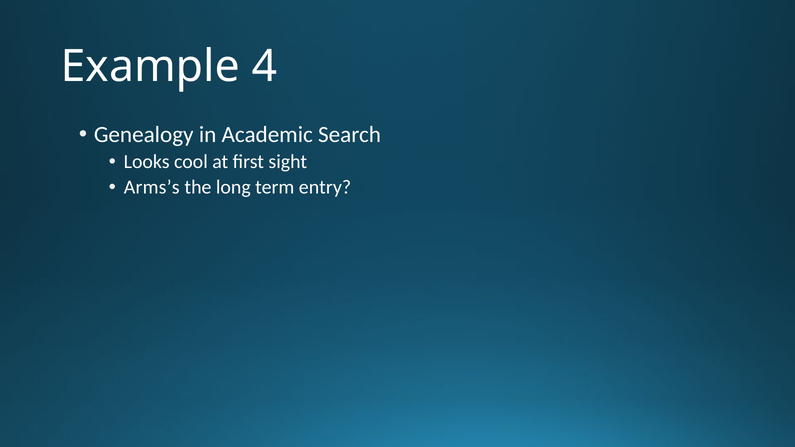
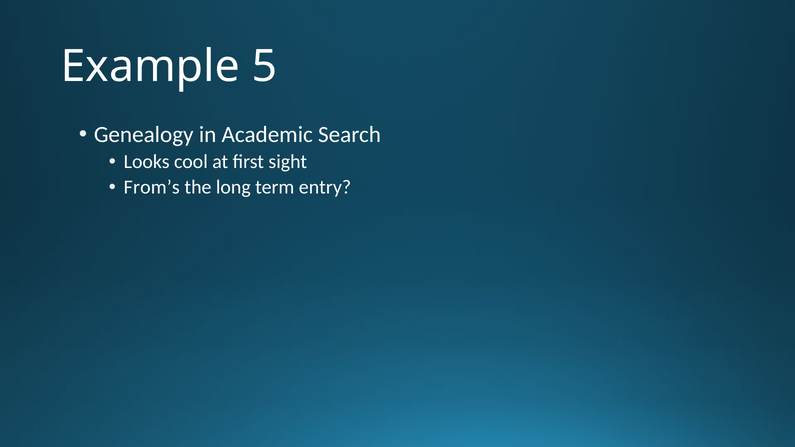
4: 4 -> 5 (265, 67)
Arms’s: Arms’s -> From’s (152, 187)
